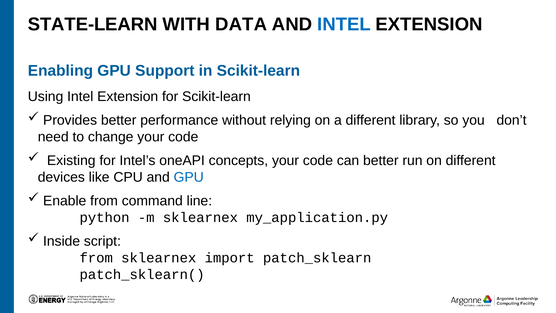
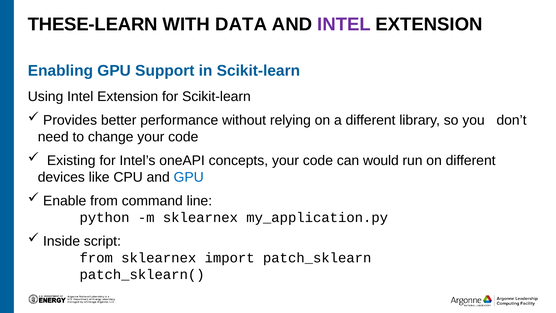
STATE-LEARN: STATE-LEARN -> THESE-LEARN (93, 24)
INTEL colour: blue -> purple (344, 24)
can better: better -> would (381, 160)
